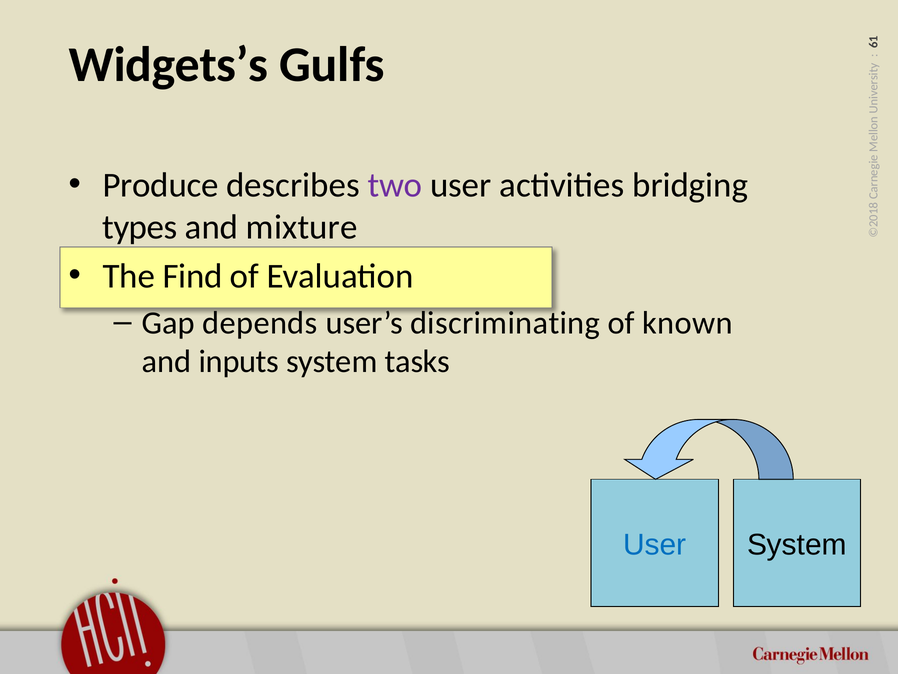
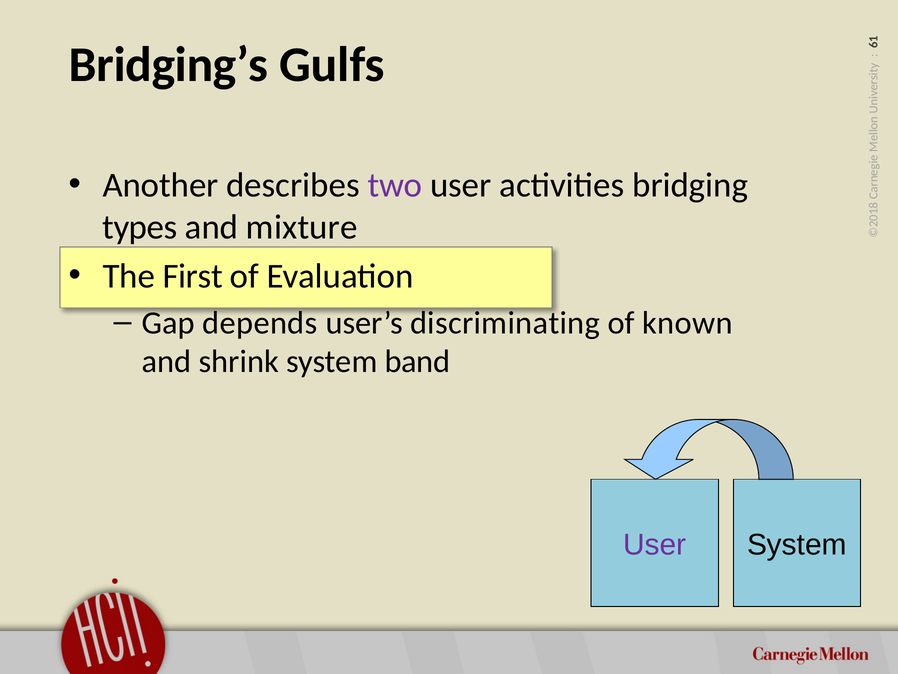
Widgets’s: Widgets’s -> Bridging’s (169, 65)
Produce: Produce -> Another (161, 185)
Find: Find -> First (193, 276)
inputs: inputs -> shrink (239, 362)
tasks: tasks -> band (417, 362)
User colour: blue -> purple (655, 545)
